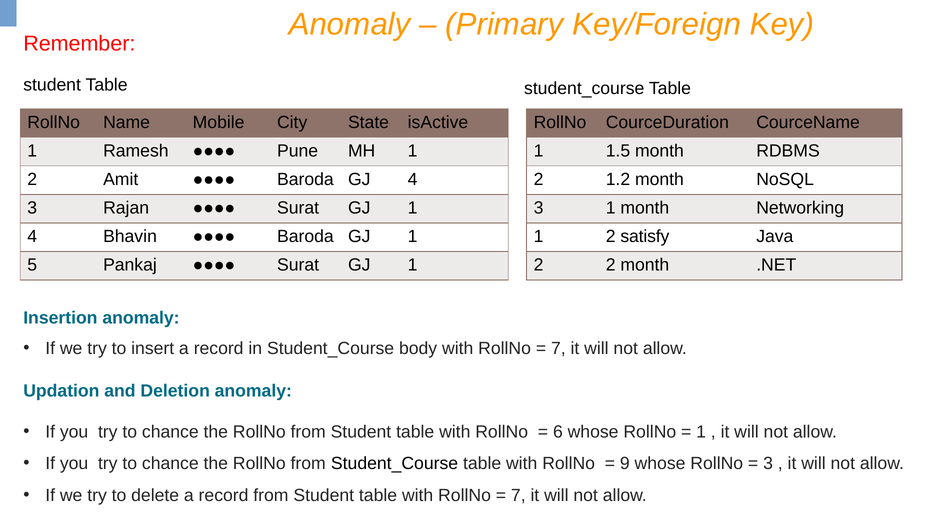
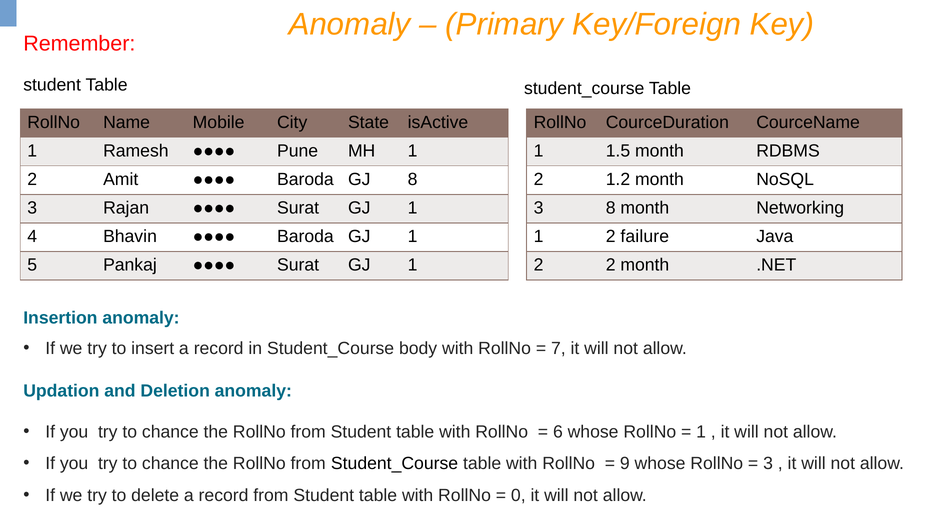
GJ 4: 4 -> 8 (413, 180)
3 1: 1 -> 8 (611, 208)
satisfy: satisfy -> failure (645, 237)
7: 7 -> 0 (518, 495)
